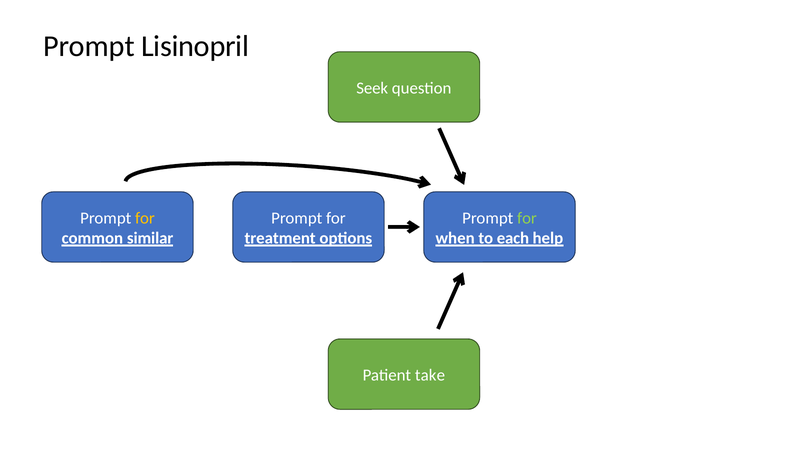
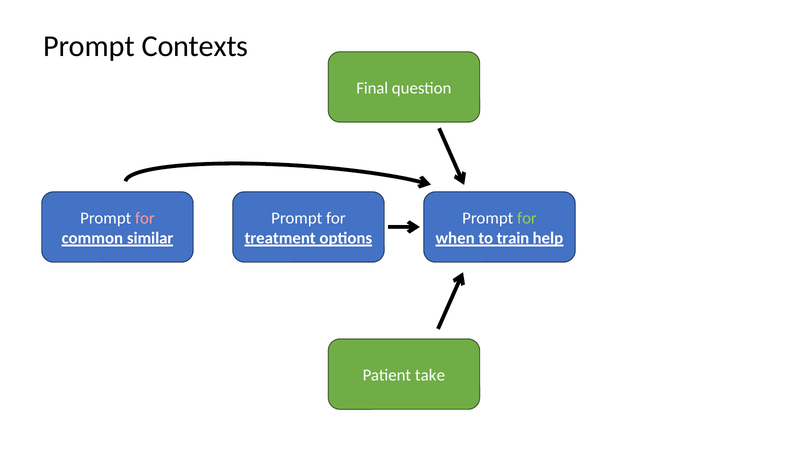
Lisinopril: Lisinopril -> Contexts (195, 46)
Seek: Seek -> Final (372, 88)
for colour: yellow -> pink (145, 218)
each: each -> train (513, 238)
